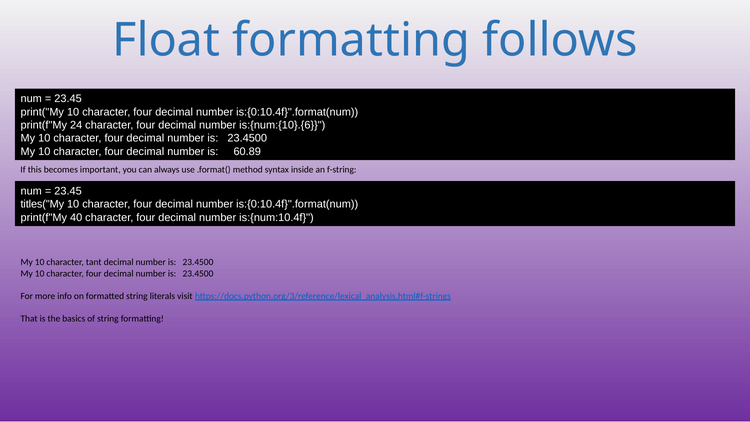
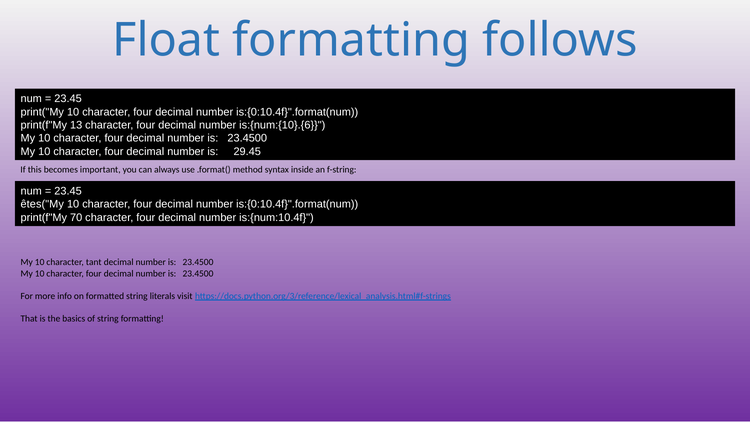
24: 24 -> 13 (76, 125)
60.89: 60.89 -> 29.45 (247, 151)
titles("My: titles("My -> êtes("My (42, 204)
40: 40 -> 70 (76, 217)
